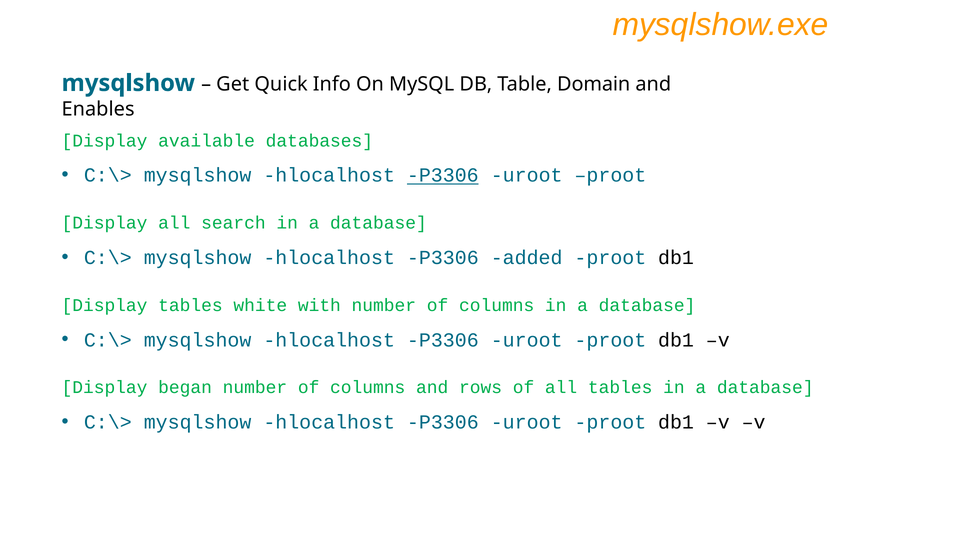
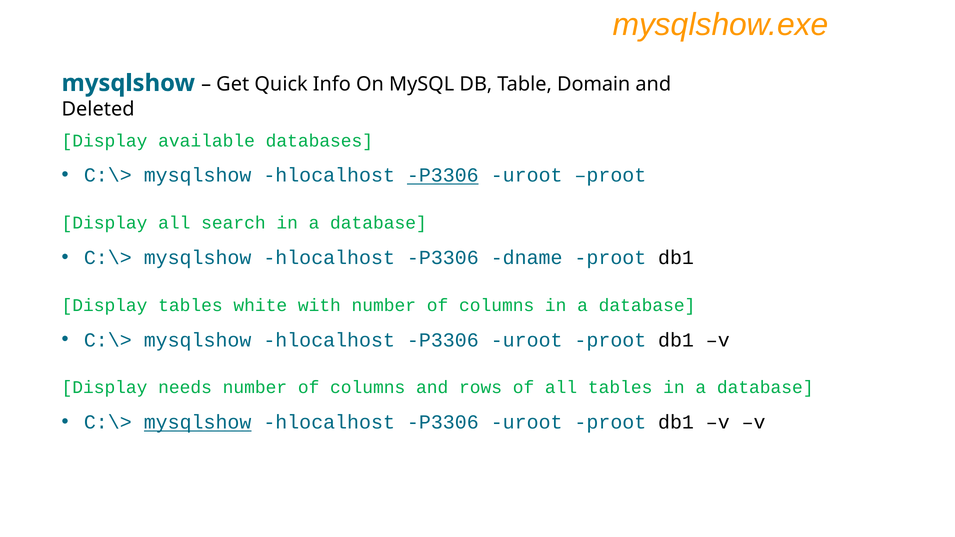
Enables: Enables -> Deleted (98, 109)
added: added -> dname (527, 258)
began: began -> needs (185, 388)
mysqlshow underline: none -> present (198, 422)
